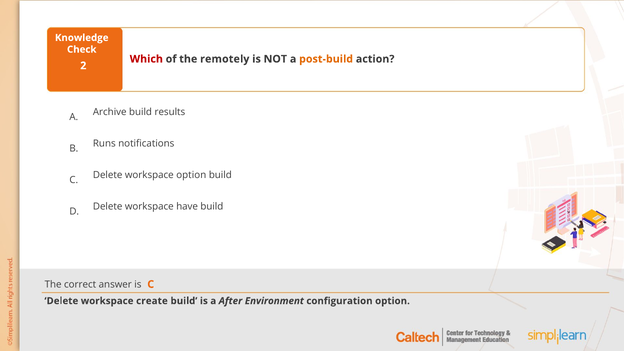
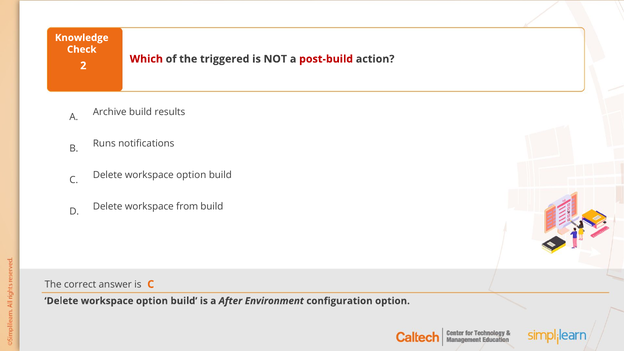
remotely: remotely -> triggered (225, 59)
post-build colour: orange -> red (326, 59)
have: have -> from (187, 207)
create: create -> option (152, 301)
